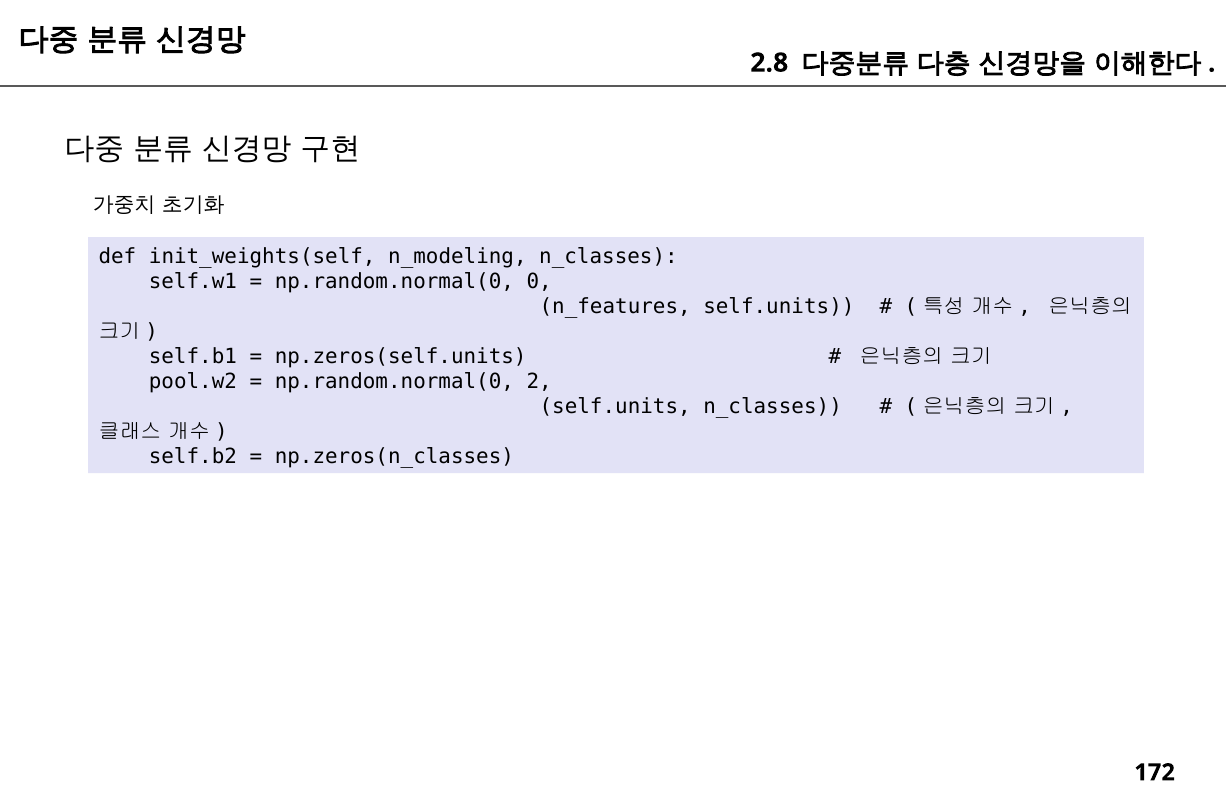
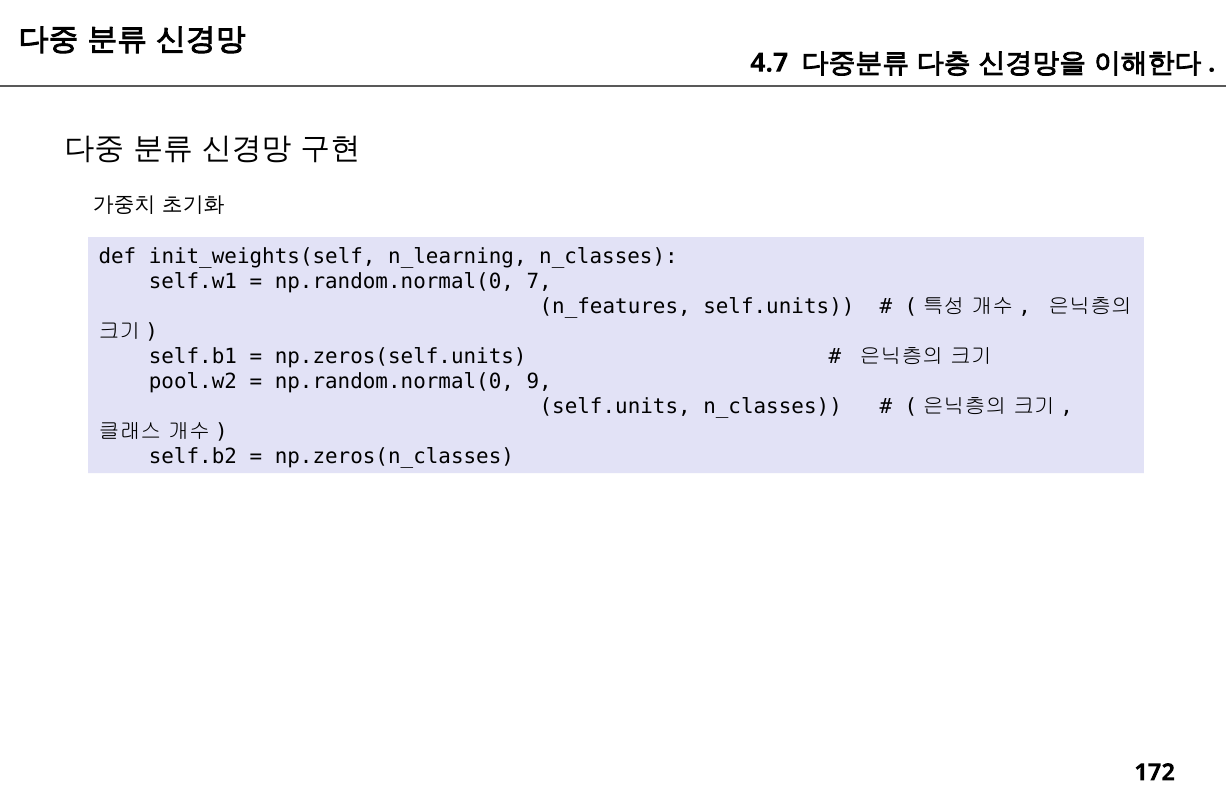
2.8: 2.8 -> 4.7 (769, 63)
n_modeling: n_modeling -> n_learning (457, 256)
0: 0 -> 7 (539, 281)
2: 2 -> 9 (539, 382)
